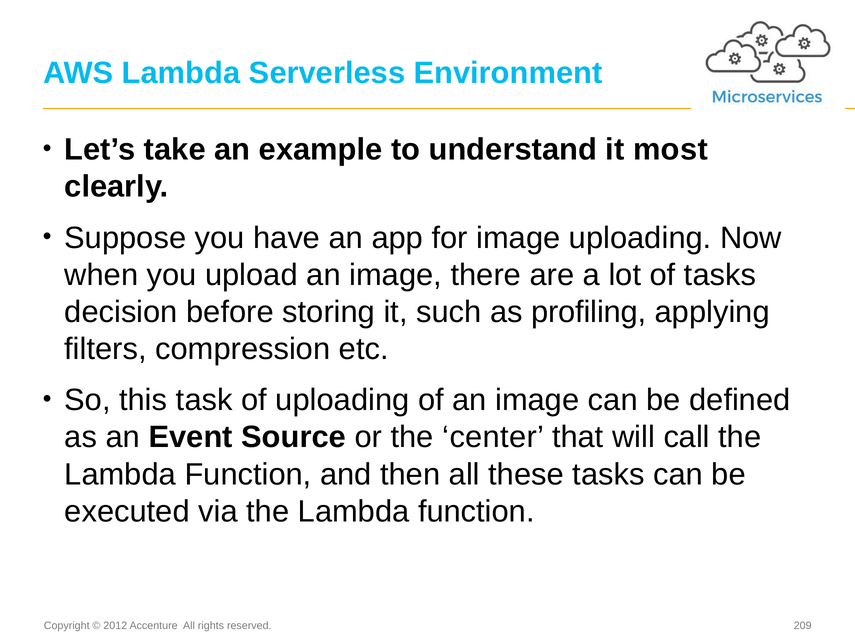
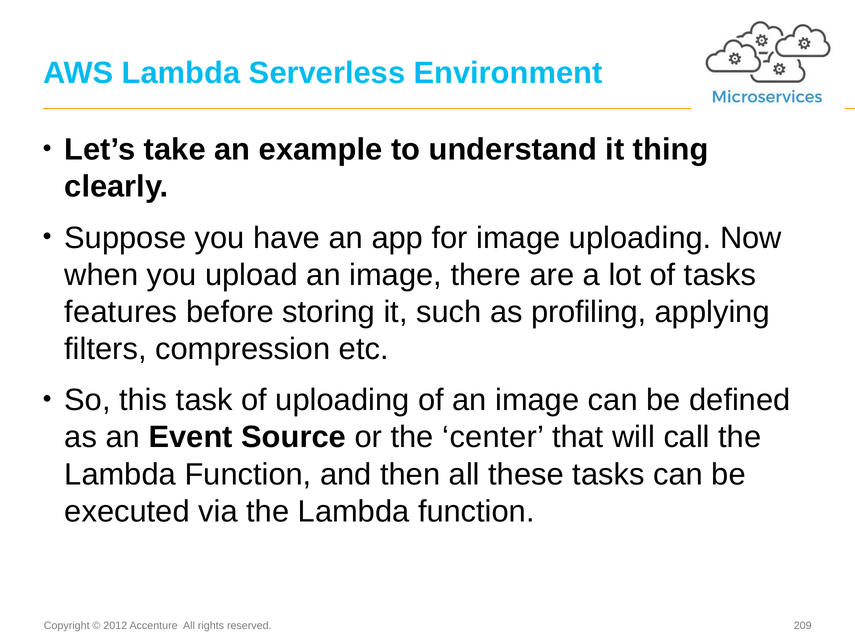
most: most -> thing (671, 150)
decision: decision -> features (121, 312)
